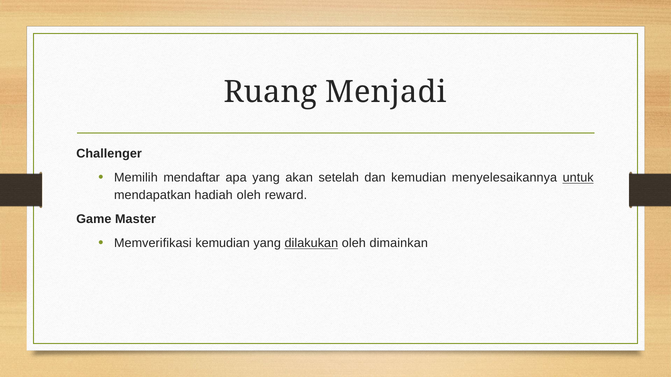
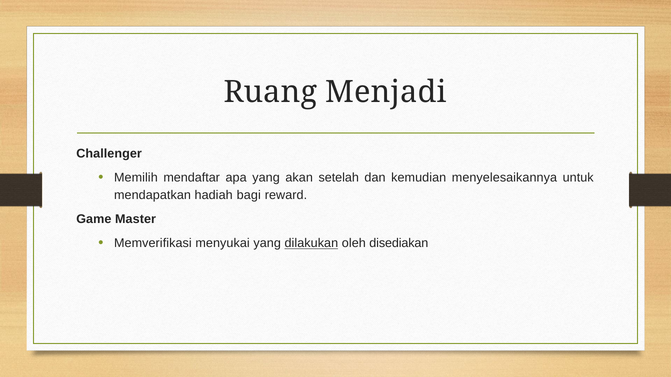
untuk underline: present -> none (578, 178)
hadiah oleh: oleh -> bagi (249, 195)
Memverifikasi kemudian: kemudian -> menyukai (223, 244)
dimainkan: dimainkan -> disediakan (399, 244)
